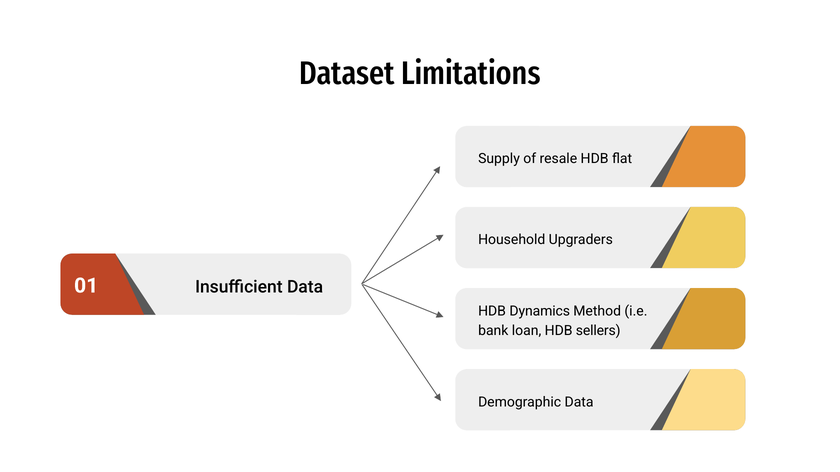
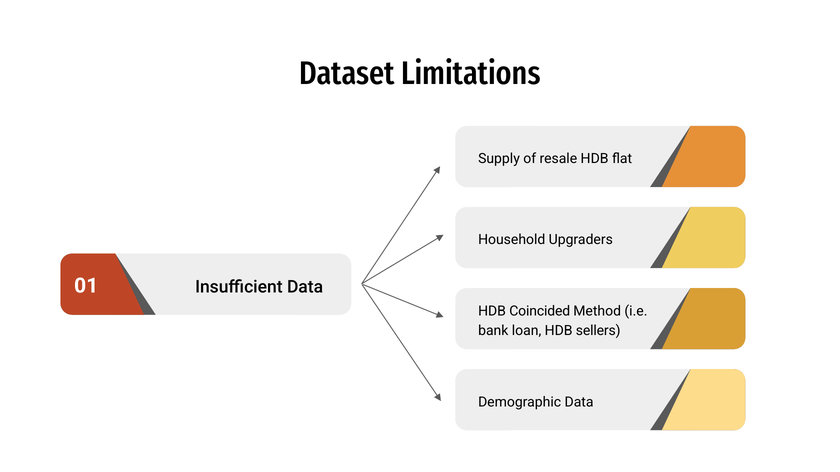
Dynamics: Dynamics -> Coincided (540, 312)
